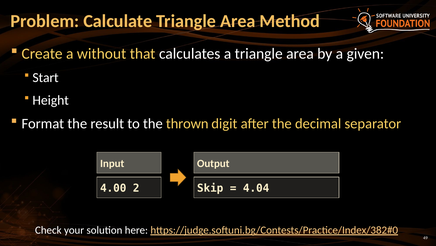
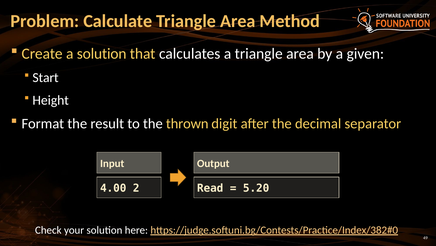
a without: without -> solution (102, 54)
Skip: Skip -> Read (210, 188)
4.04: 4.04 -> 5.20 (256, 188)
